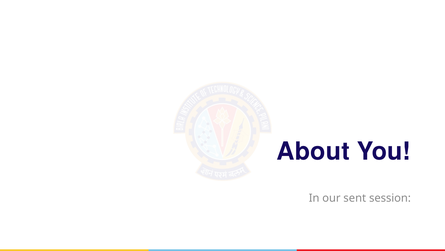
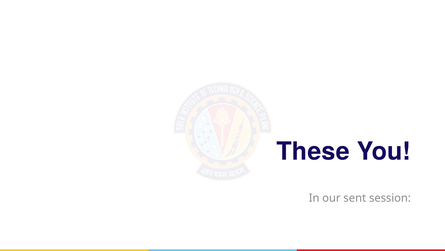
About: About -> These (313, 151)
